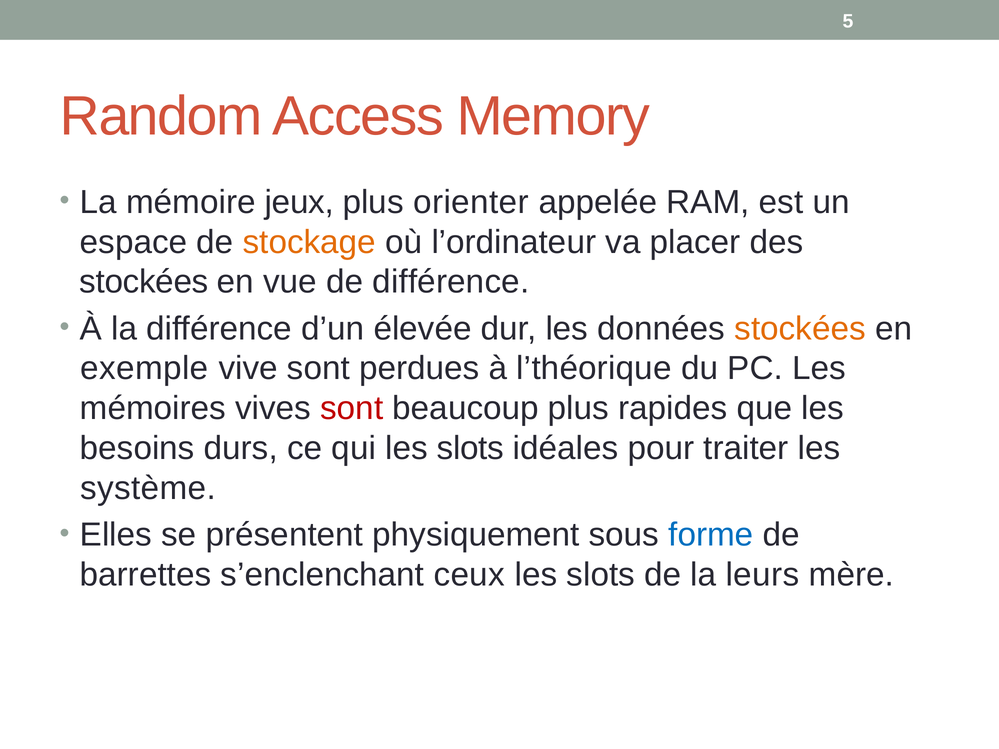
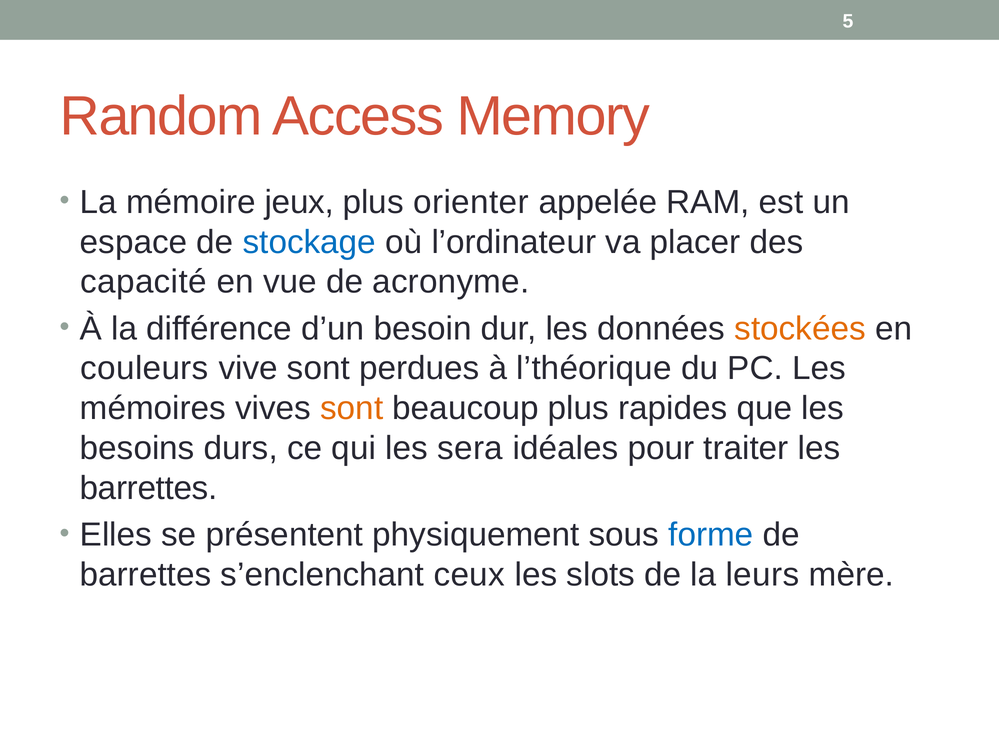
stockage colour: orange -> blue (309, 242)
stockées: stockées -> capacité (144, 282)
de différence: différence -> acronyme (451, 282)
élevée: élevée -> besoin (423, 329)
exemple: exemple -> couleurs (144, 369)
sont colour: red -> orange (352, 409)
qui les slots: slots -> sera (470, 449)
système: système -> barrettes (149, 489)
